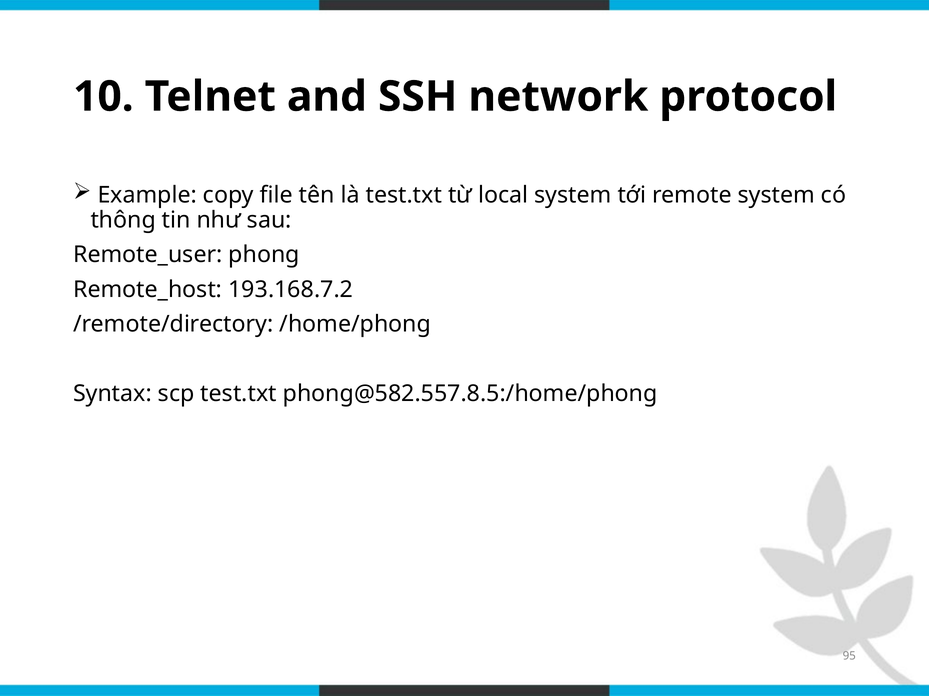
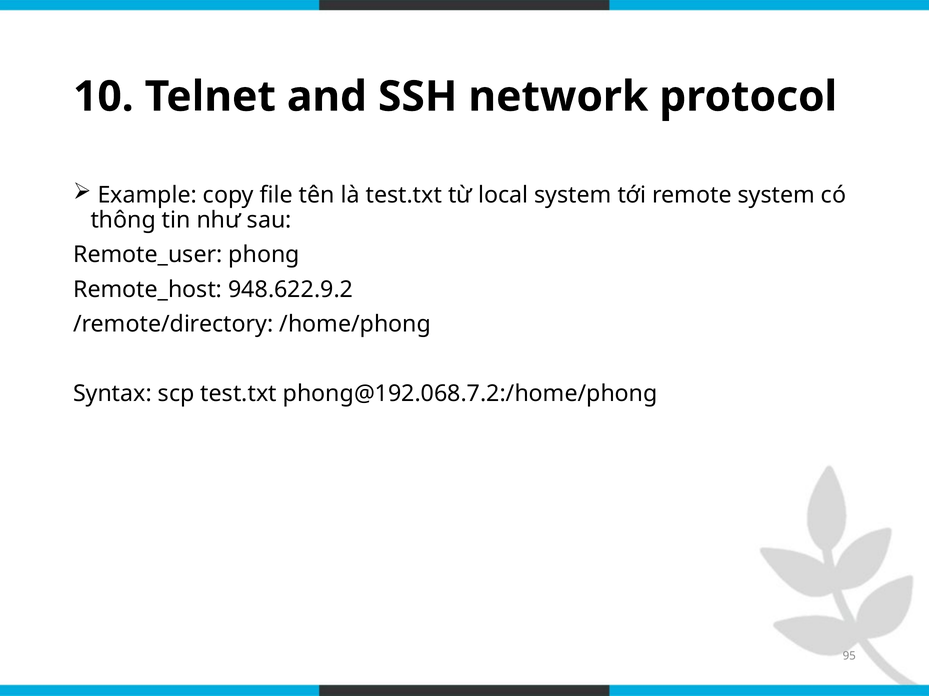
193.168.7.2: 193.168.7.2 -> 948.622.9.2 (291, 290)
phong@582.557.8.5:/home/phong: phong@582.557.8.5:/home/phong -> phong@192.068.7.2:/home/phong (470, 394)
